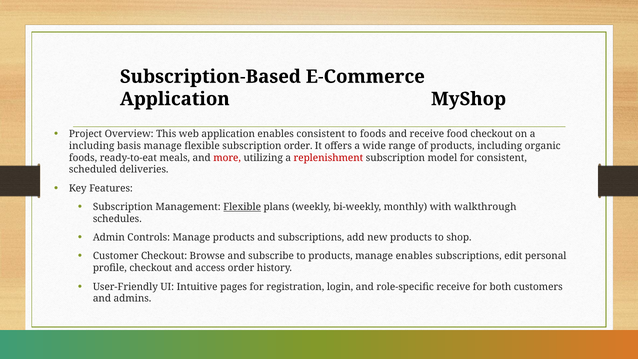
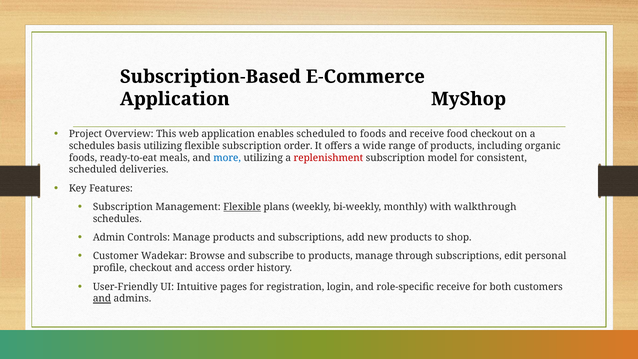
enables consistent: consistent -> scheduled (321, 134)
including: including -> schedules (92, 146)
basis manage: manage -> utilizing (163, 146)
more colour: red -> blue (227, 158)
Customer Checkout: Checkout -> Wadekar (164, 256)
manage enables: enables -> through (414, 256)
and underline: none -> present (102, 299)
